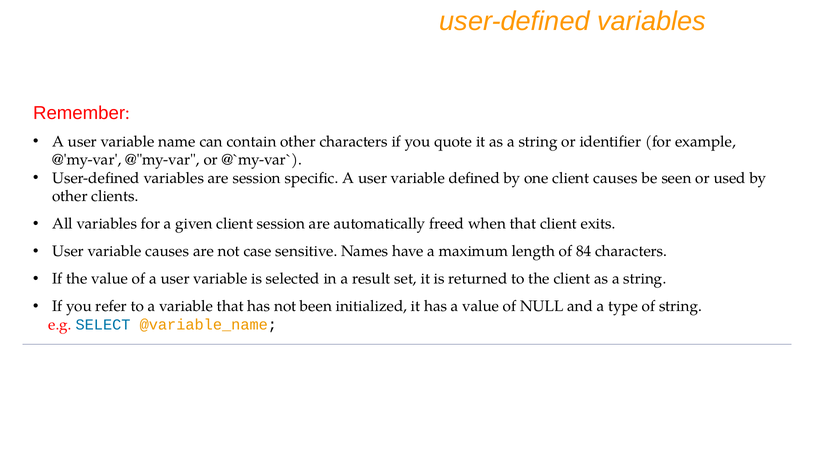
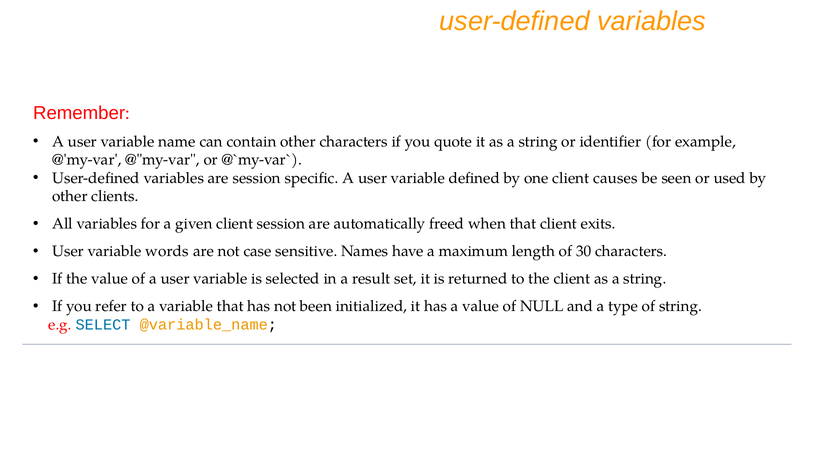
variable causes: causes -> words (167, 251)
84: 84 -> 30 (584, 251)
